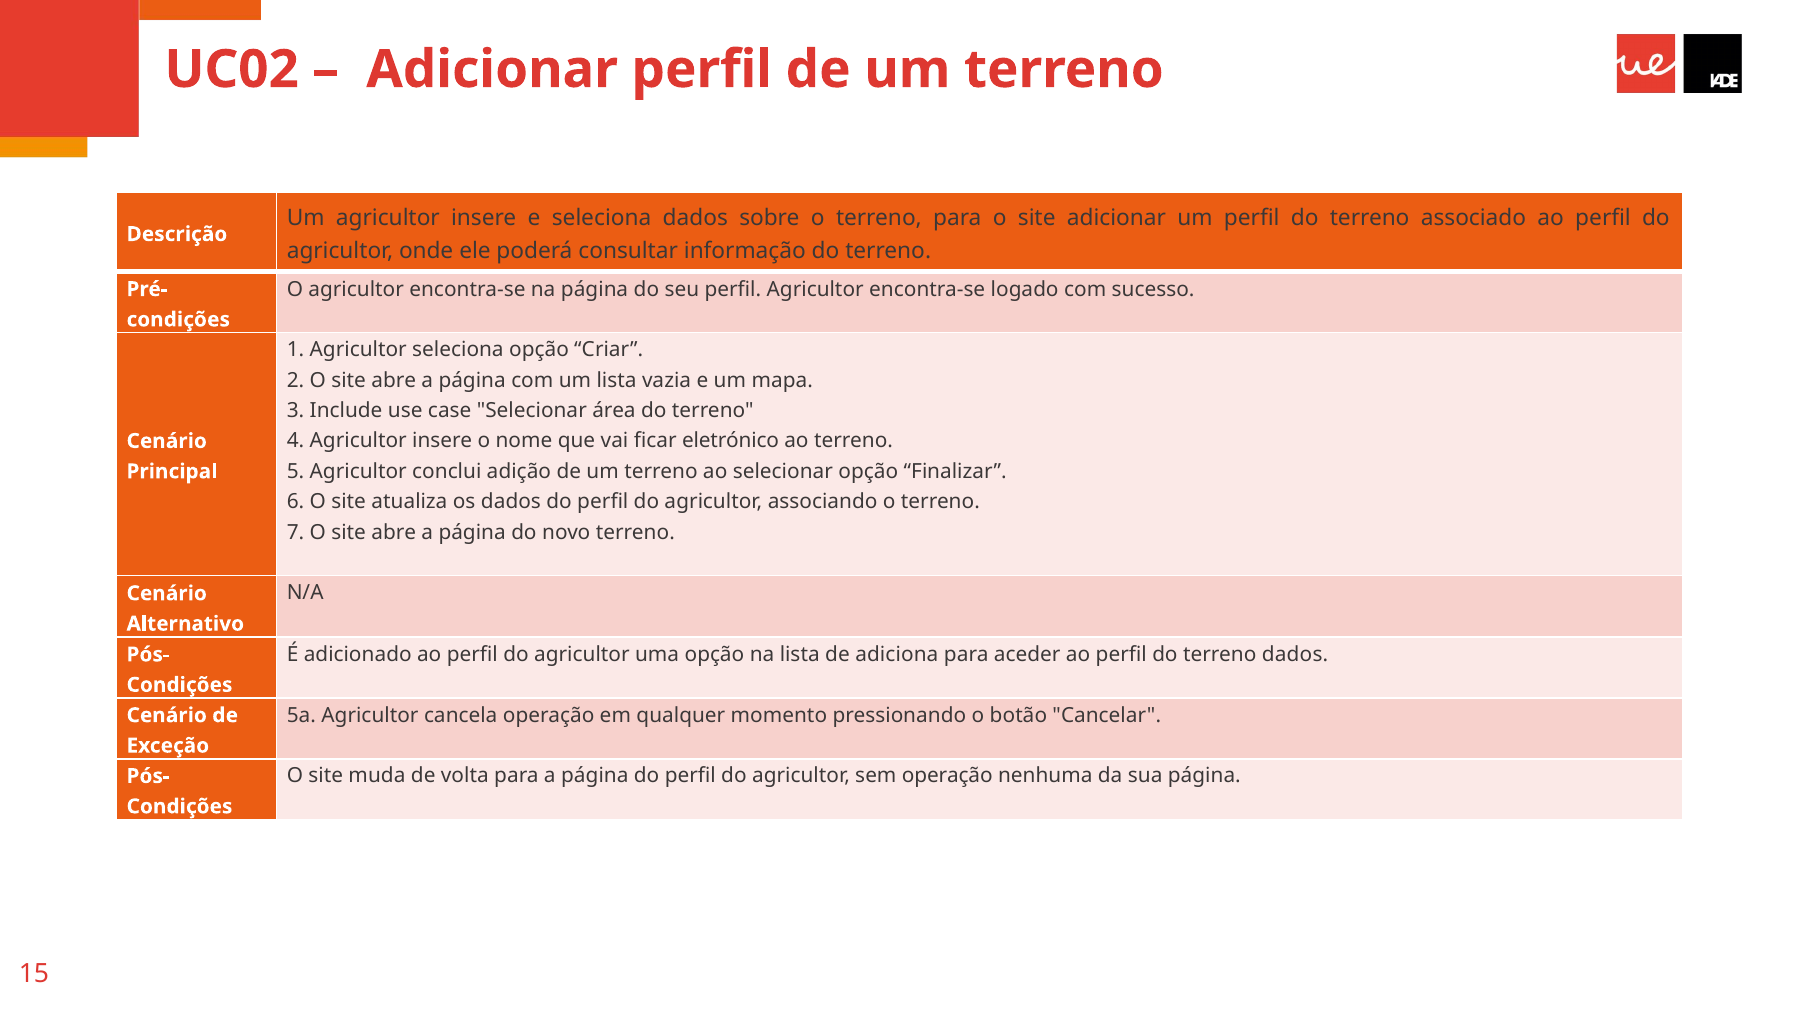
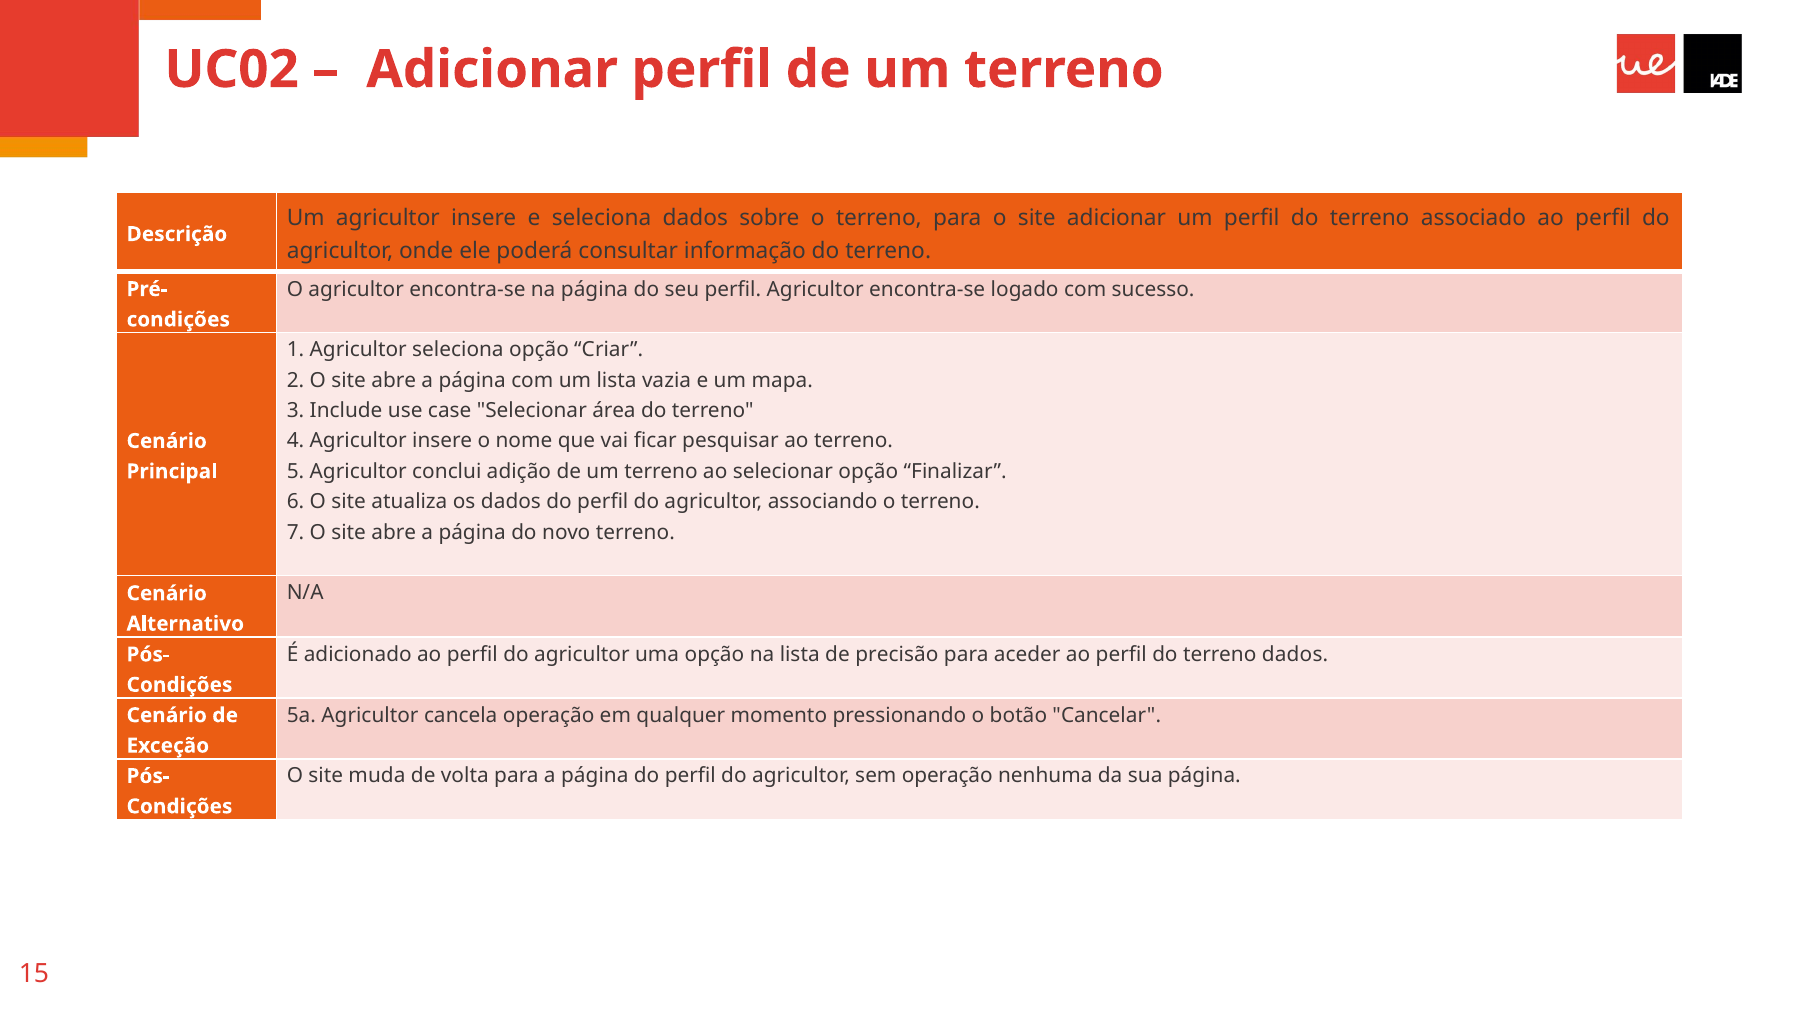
eletrónico: eletrónico -> pesquisar (730, 441)
adiciona: adiciona -> precisão (897, 654)
